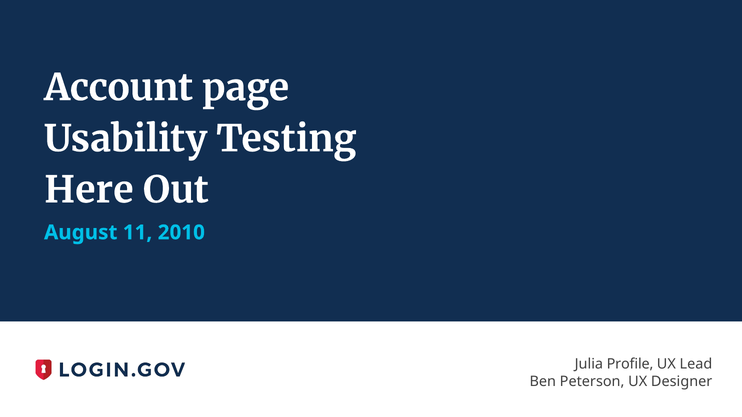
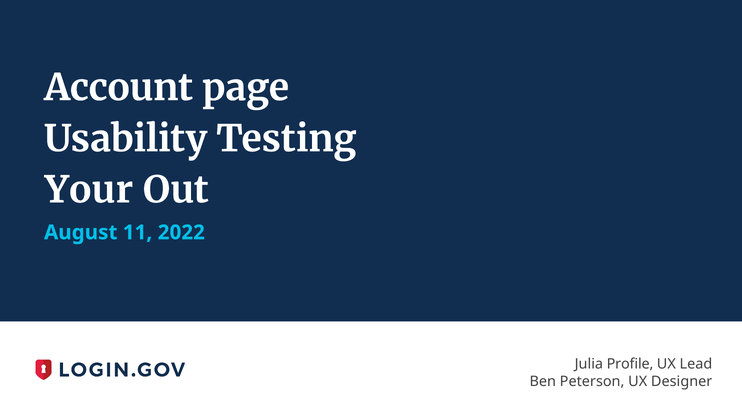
Here: Here -> Your (89, 190)
2010: 2010 -> 2022 (181, 233)
